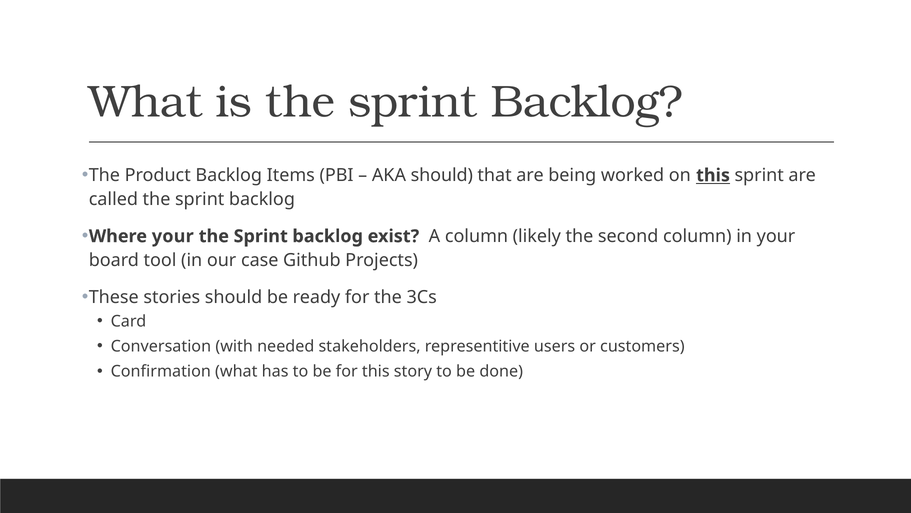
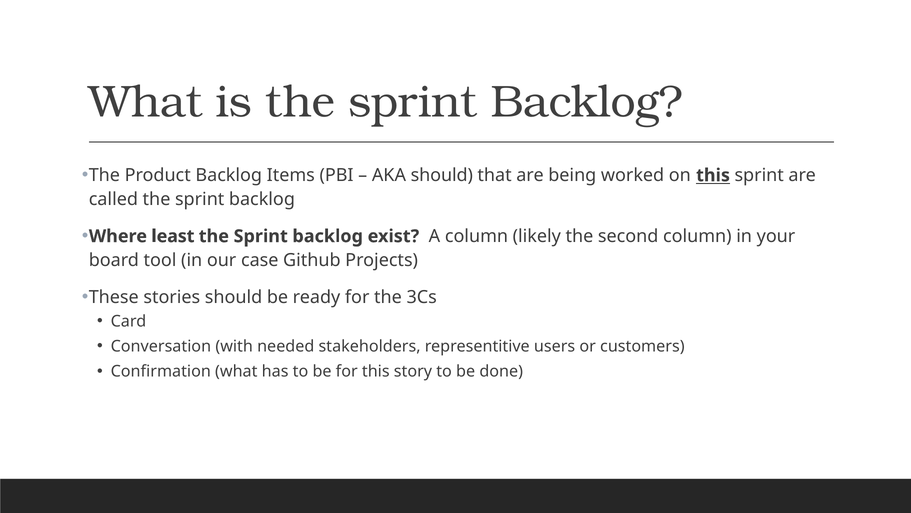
Where your: your -> least (173, 236)
